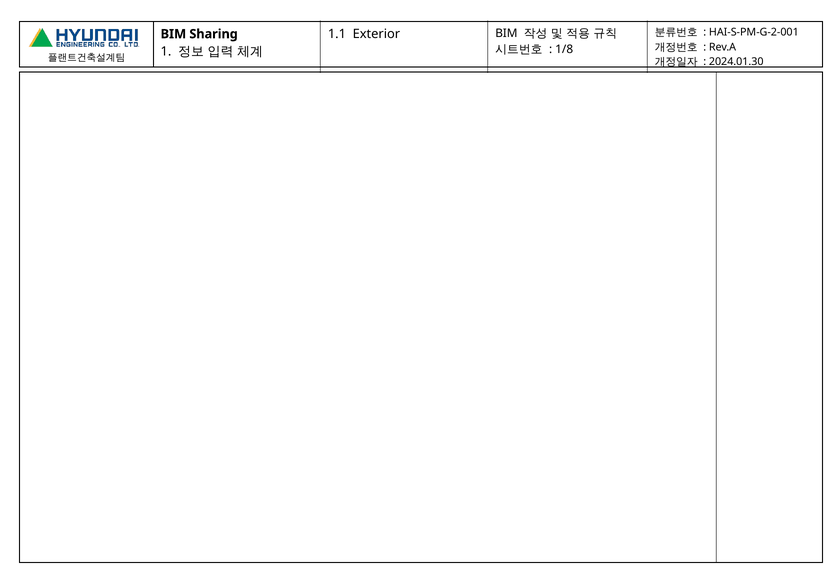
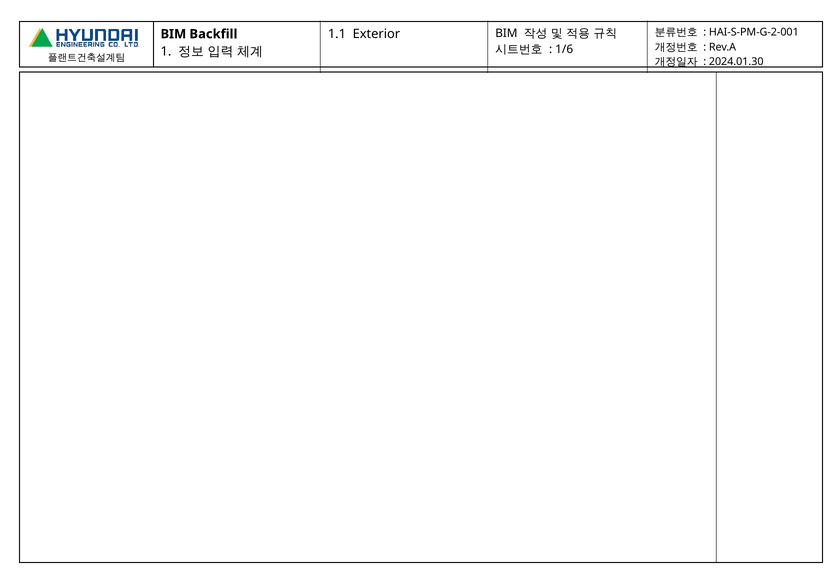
Sharing: Sharing -> Backfill (213, 34)
1/8: 1/8 -> 1/6 (564, 49)
